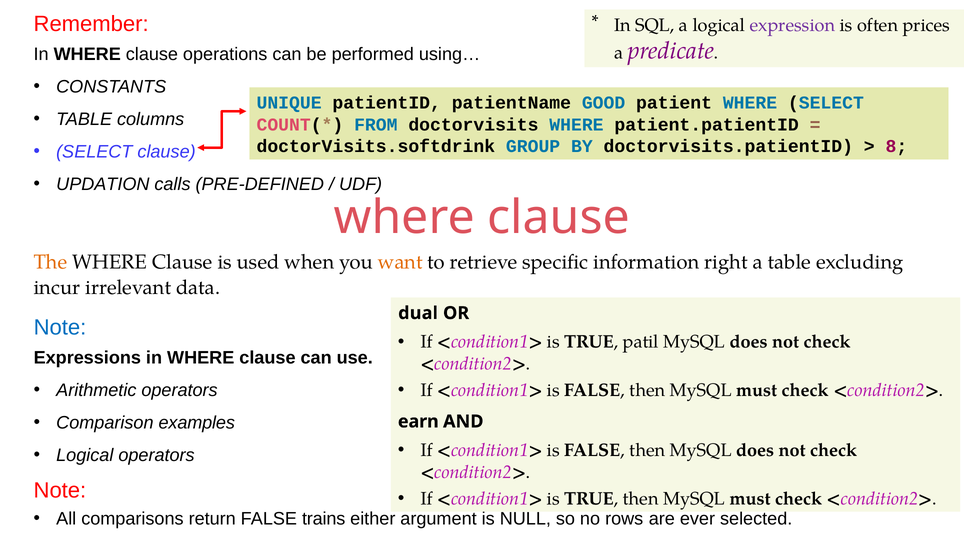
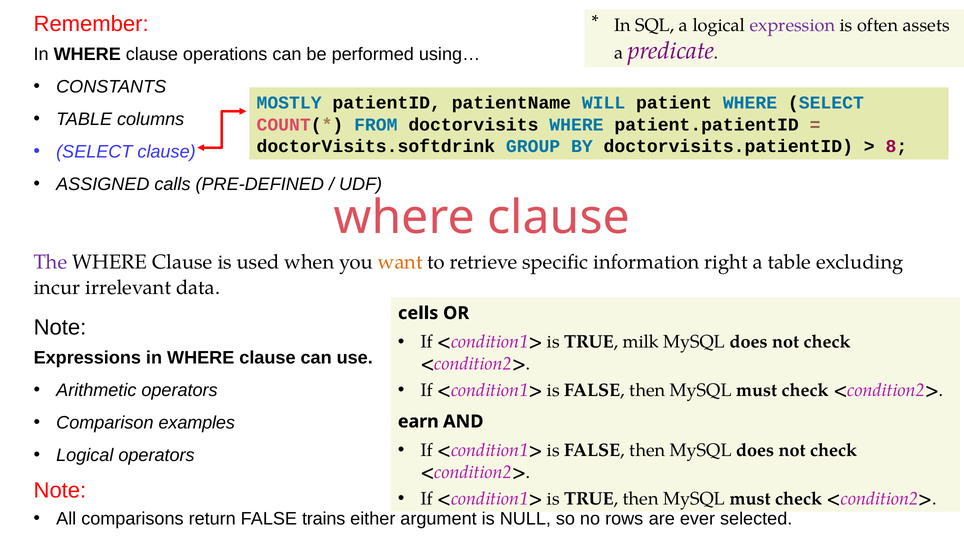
prices: prices -> assets (926, 25)
UNIQUE: UNIQUE -> MOSTLY (289, 103)
GOOD: GOOD -> WILL (604, 103)
UPDATION: UPDATION -> ASSIGNED (103, 184)
The colour: orange -> purple (50, 262)
dual: dual -> cells (418, 313)
Note colour: blue -> black (60, 328)
patil: patil -> milk (641, 342)
